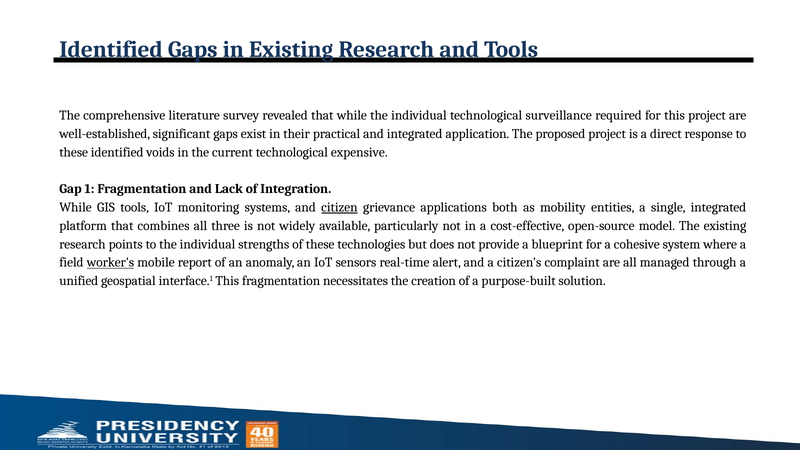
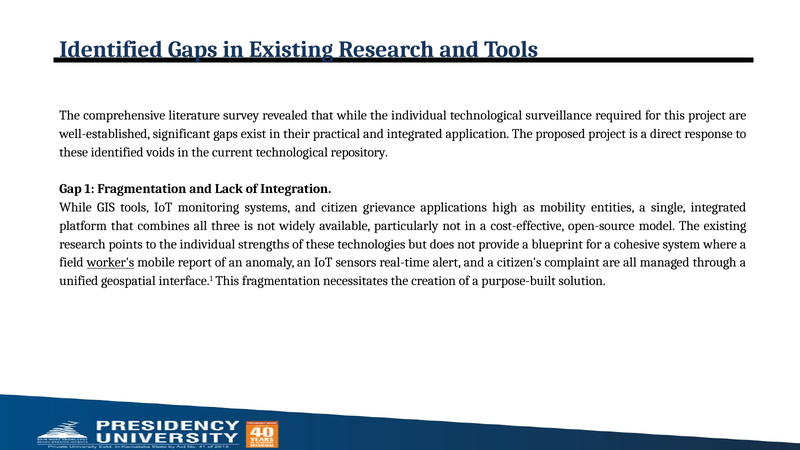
expensive: expensive -> repository (359, 152)
citizen underline: present -> none (339, 207)
both: both -> high (505, 207)
